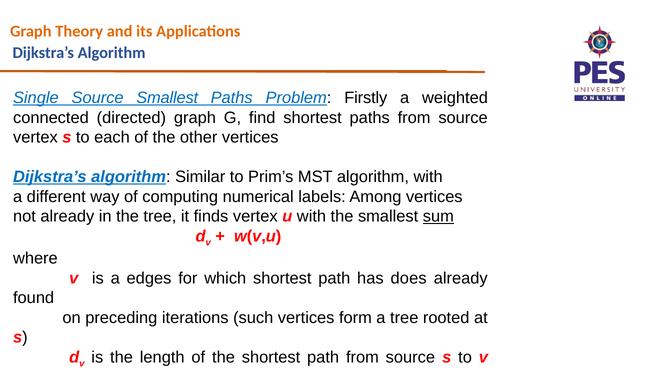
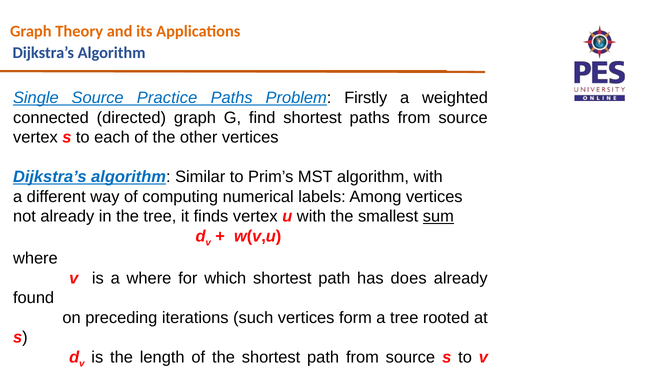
Source Smallest: Smallest -> Practice (167, 98)
a edges: edges -> where (149, 278)
